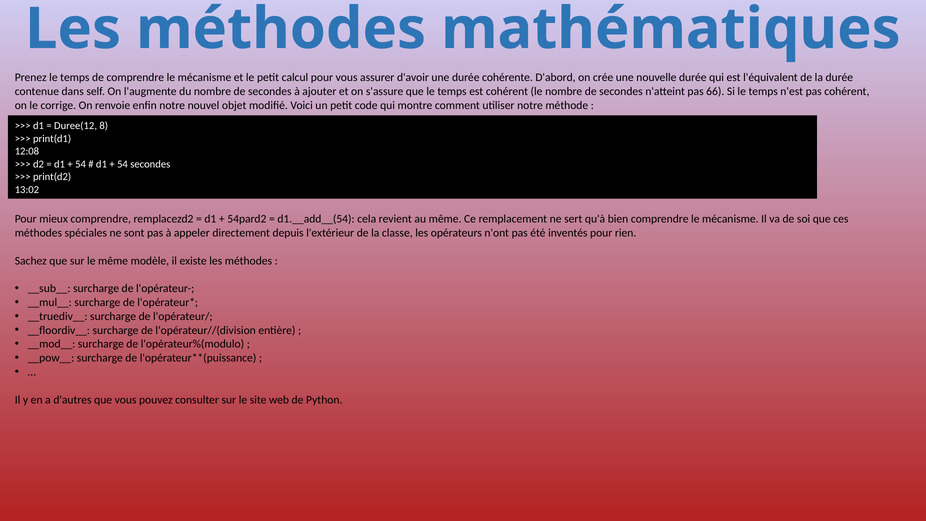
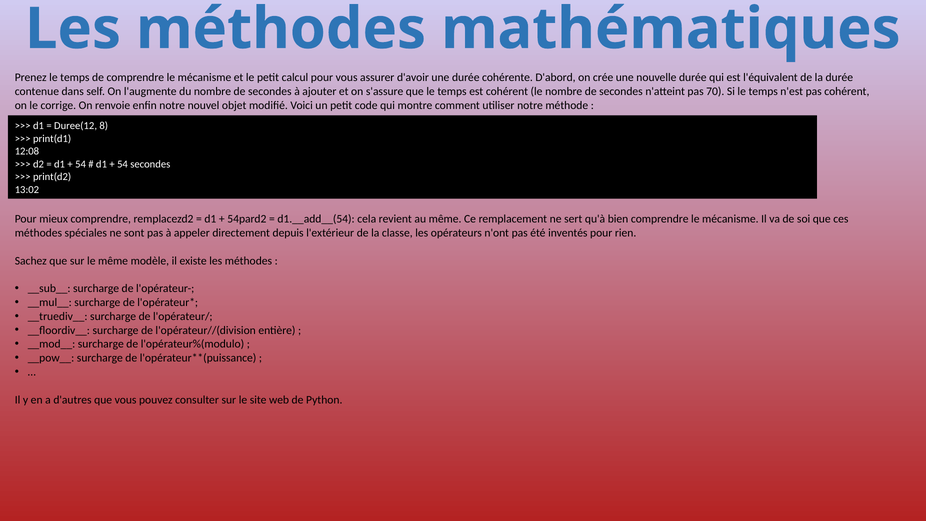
66: 66 -> 70 (715, 91)
